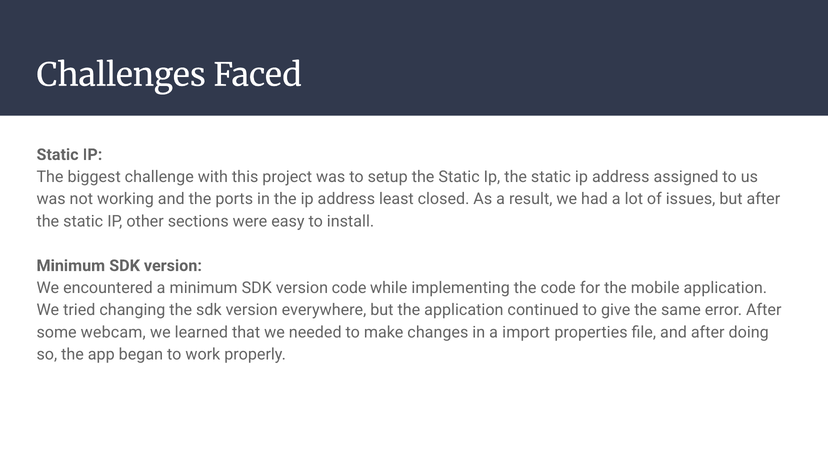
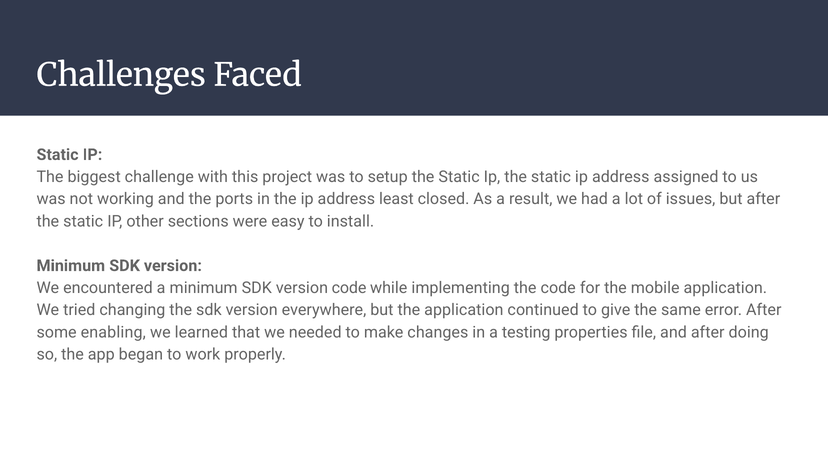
webcam: webcam -> enabling (113, 332)
import: import -> testing (526, 332)
